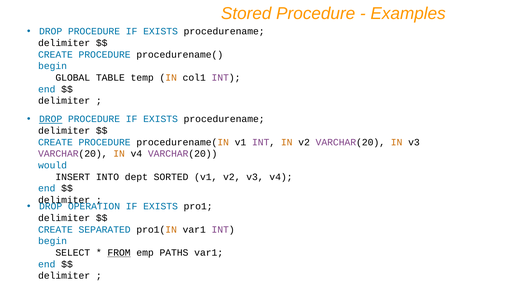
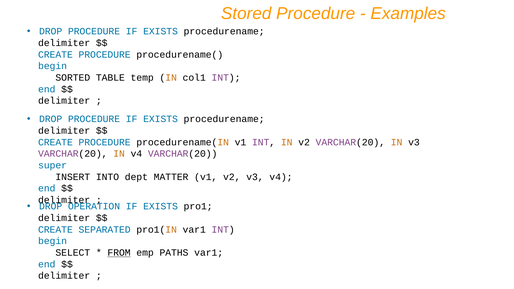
GLOBAL: GLOBAL -> SORTED (73, 78)
DROP underline: present -> none (51, 119)
would: would -> super (53, 165)
SORTED: SORTED -> MATTER (171, 177)
